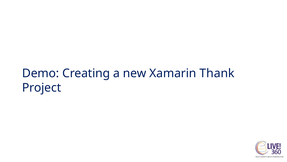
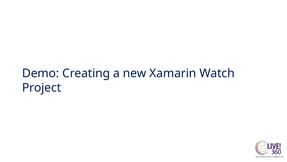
Thank: Thank -> Watch (217, 73)
